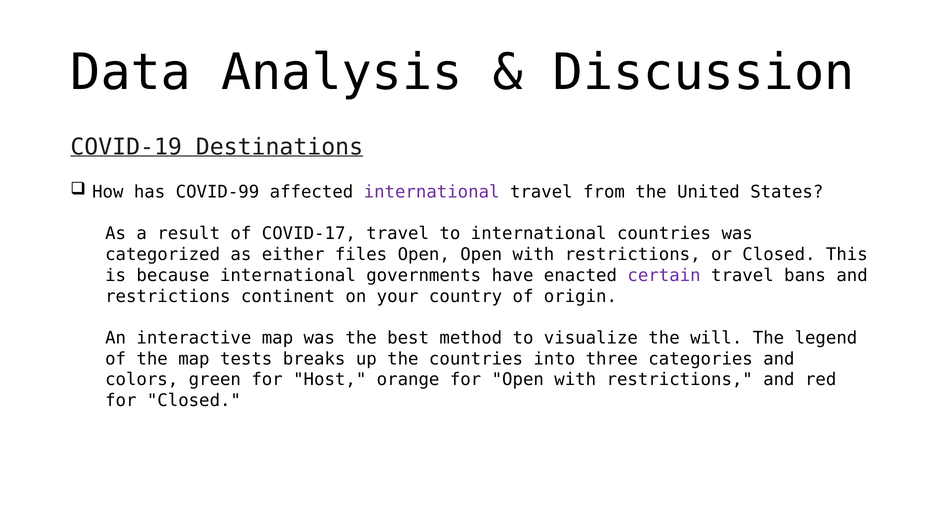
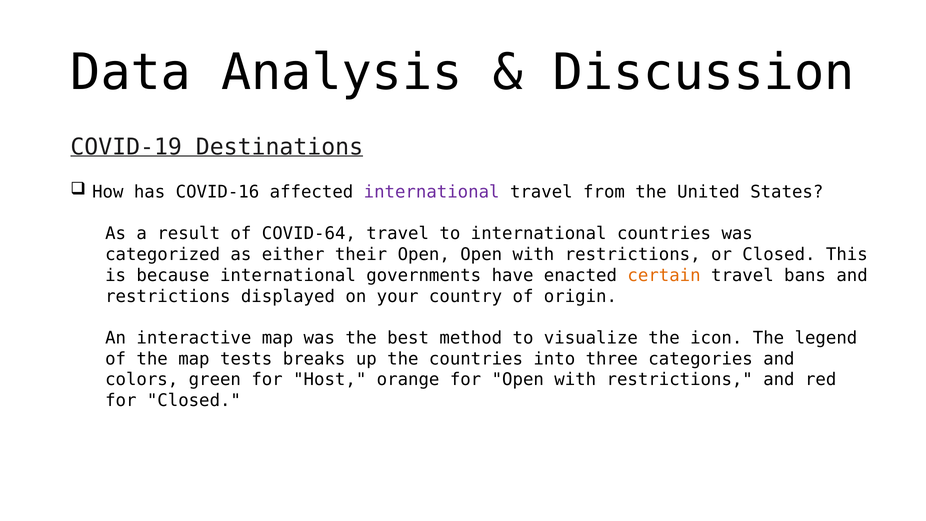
COVID-99: COVID-99 -> COVID-16 (217, 192)
COVID-17: COVID-17 -> COVID-64 (309, 234)
files: files -> their (361, 255)
certain colour: purple -> orange (664, 275)
continent: continent -> displayed (288, 296)
will: will -> icon (716, 338)
